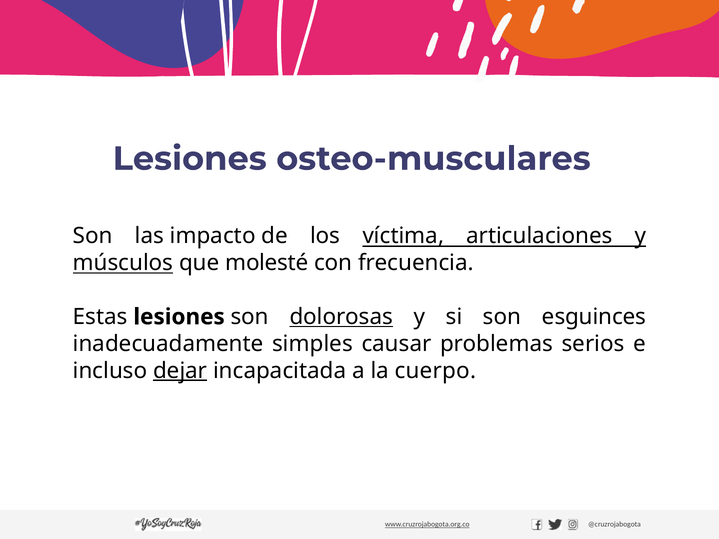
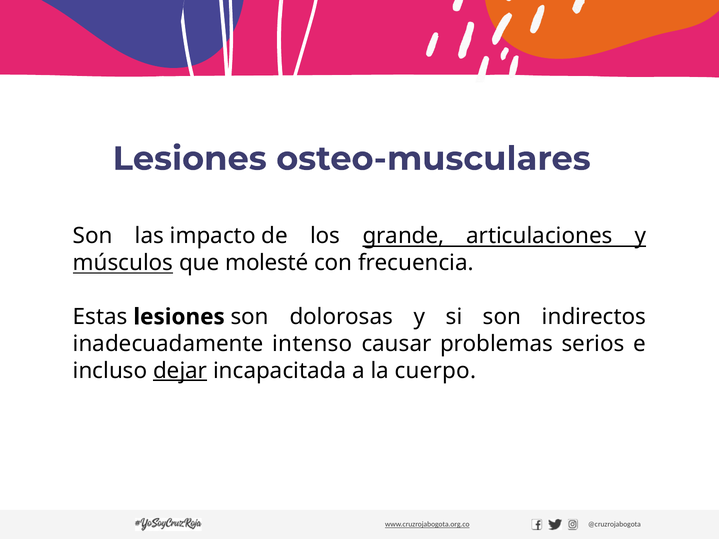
víctima: víctima -> grande (403, 236)
dolorosas underline: present -> none (341, 317)
esguinces: esguinces -> indirectos (594, 317)
simples: simples -> intenso (312, 344)
